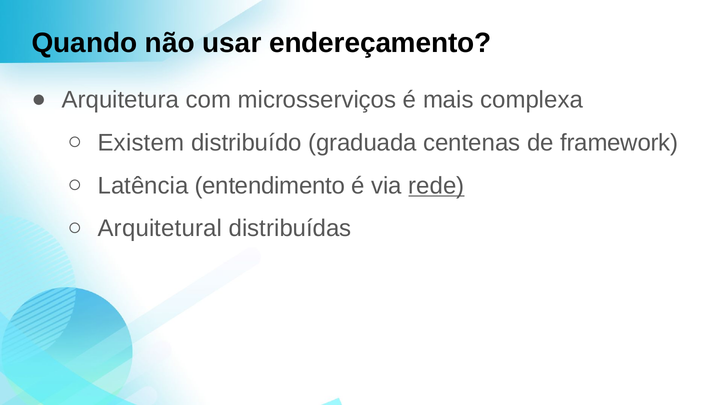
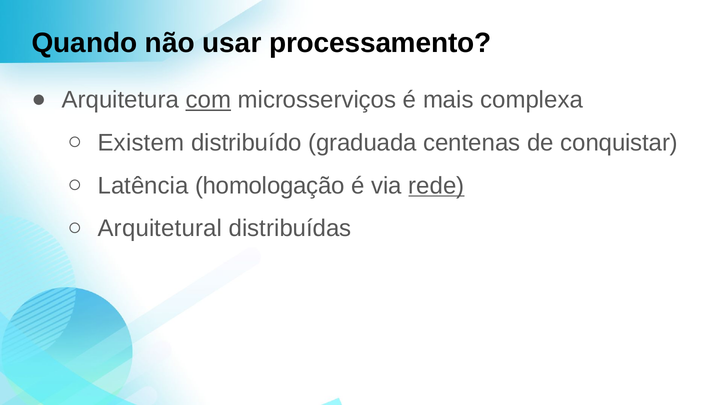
endereçamento: endereçamento -> processamento (380, 43)
com underline: none -> present (208, 100)
framework: framework -> conquistar (619, 143)
entendimento: entendimento -> homologação (270, 186)
